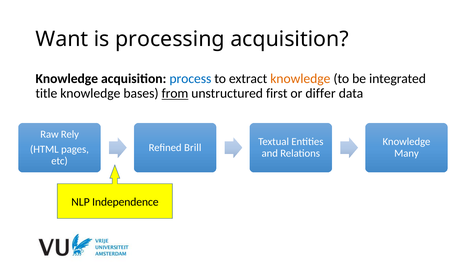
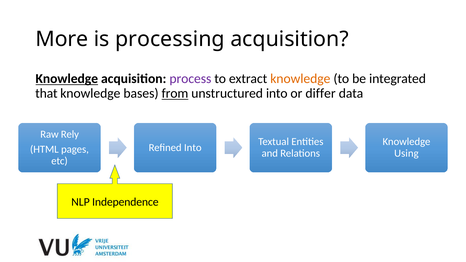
Want: Want -> More (62, 39)
Knowledge underline: none -> present (67, 79)
process colour: blue -> purple (190, 79)
title: title -> that (46, 93)
unstructured first: first -> into (277, 93)
Brill: Brill -> Into (193, 148)
Many: Many -> Using (406, 153)
